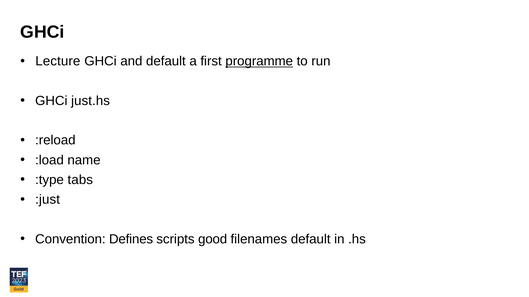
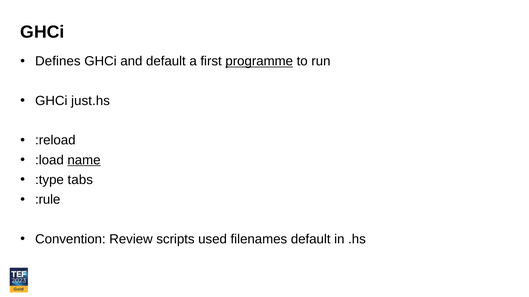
Lecture: Lecture -> Defines (58, 61)
name underline: none -> present (84, 160)
:just: :just -> :rule (48, 200)
Defines: Defines -> Review (131, 239)
good: good -> used (213, 239)
